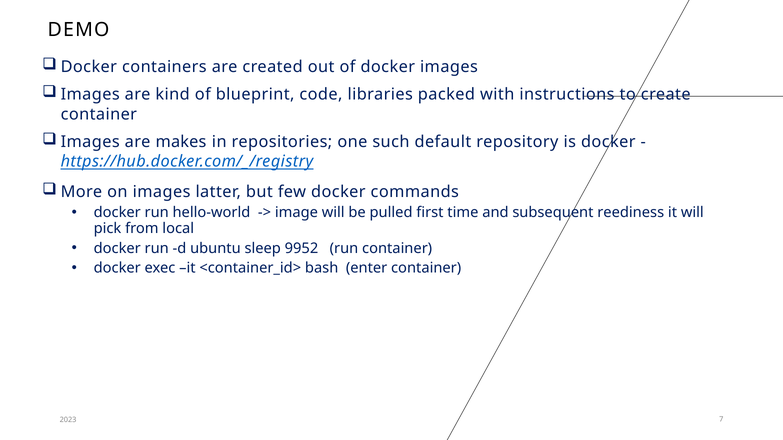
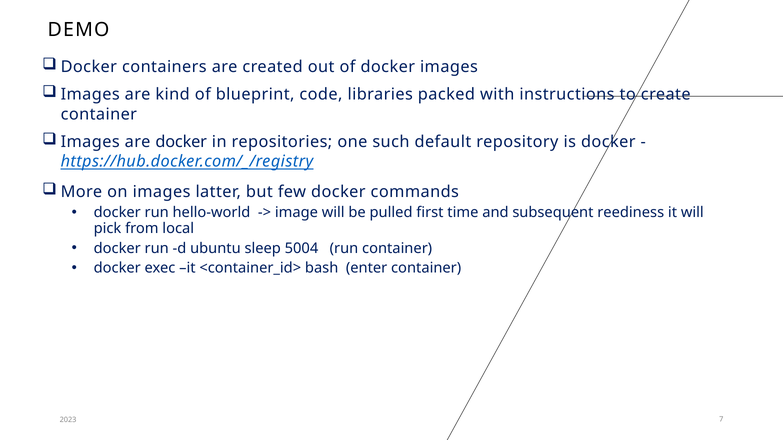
are makes: makes -> docker (181, 142)
9952: 9952 -> 5004 (301, 248)
